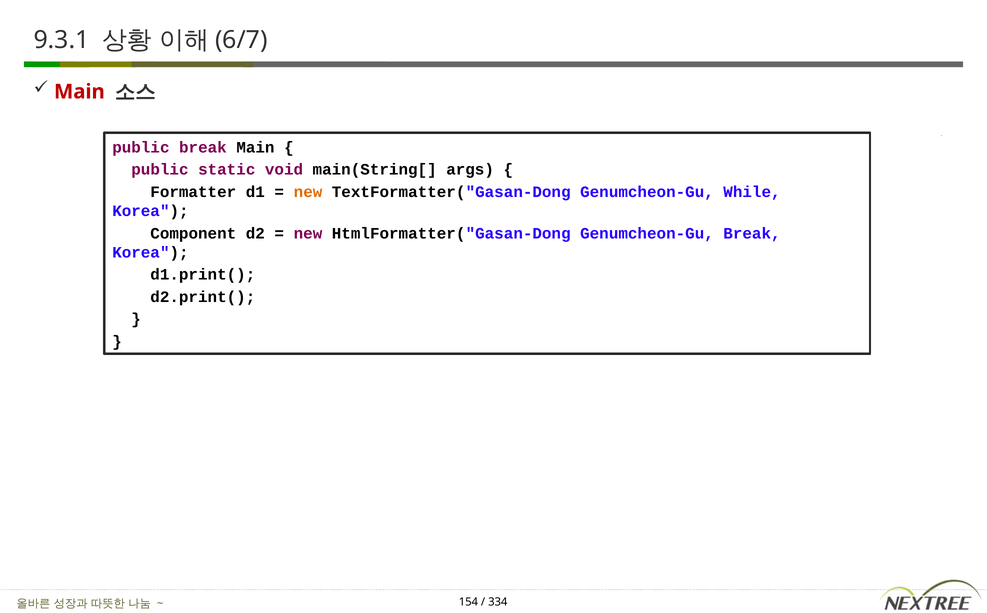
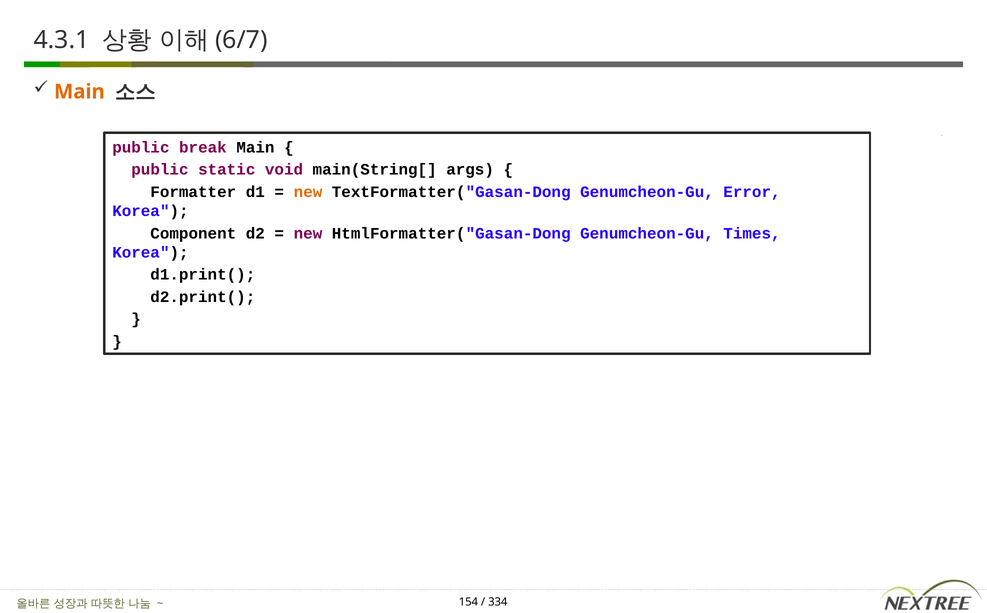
9.3.1: 9.3.1 -> 4.3.1 (62, 40)
Main colour: red -> orange (79, 92)
While: While -> Error (752, 192)
Genumcheon-Gu Break: Break -> Times (752, 233)
